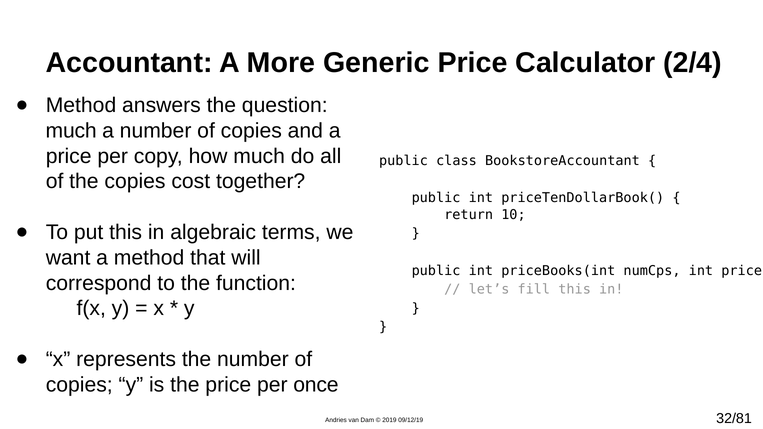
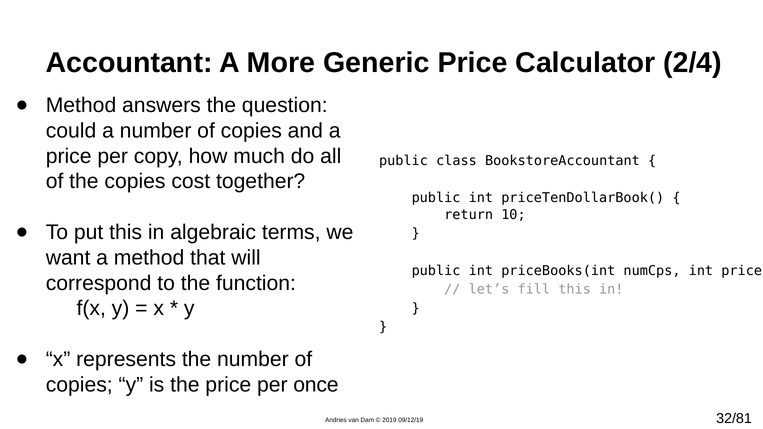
much: much -> could (71, 131)
